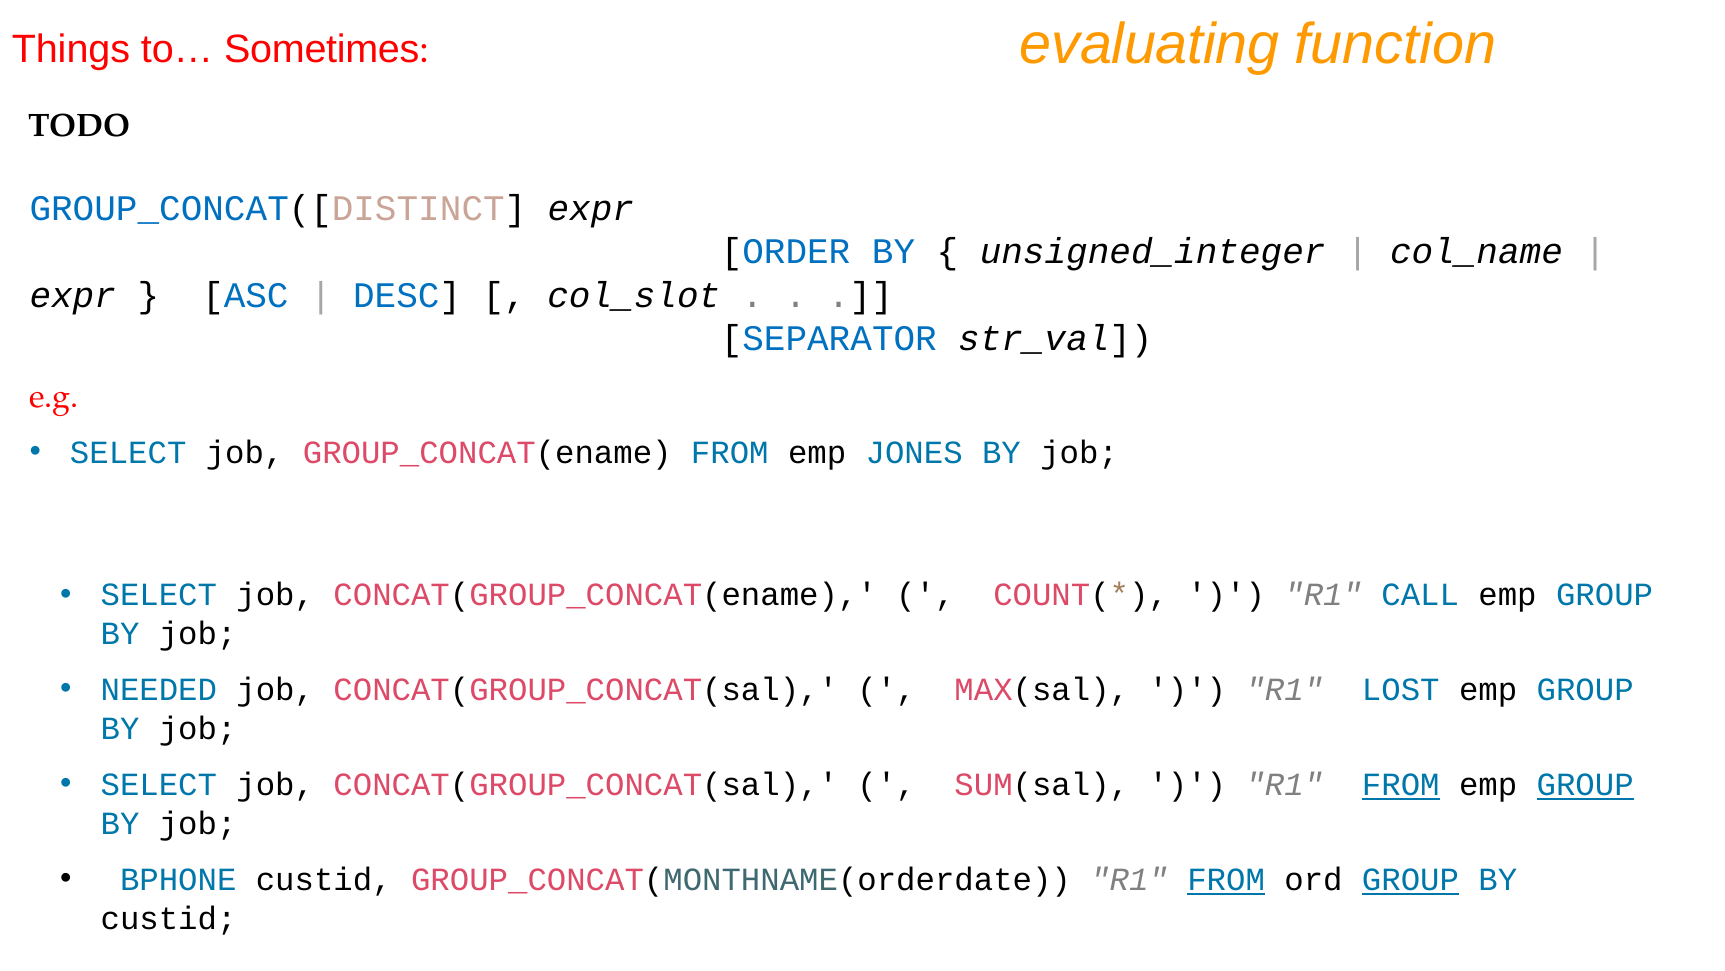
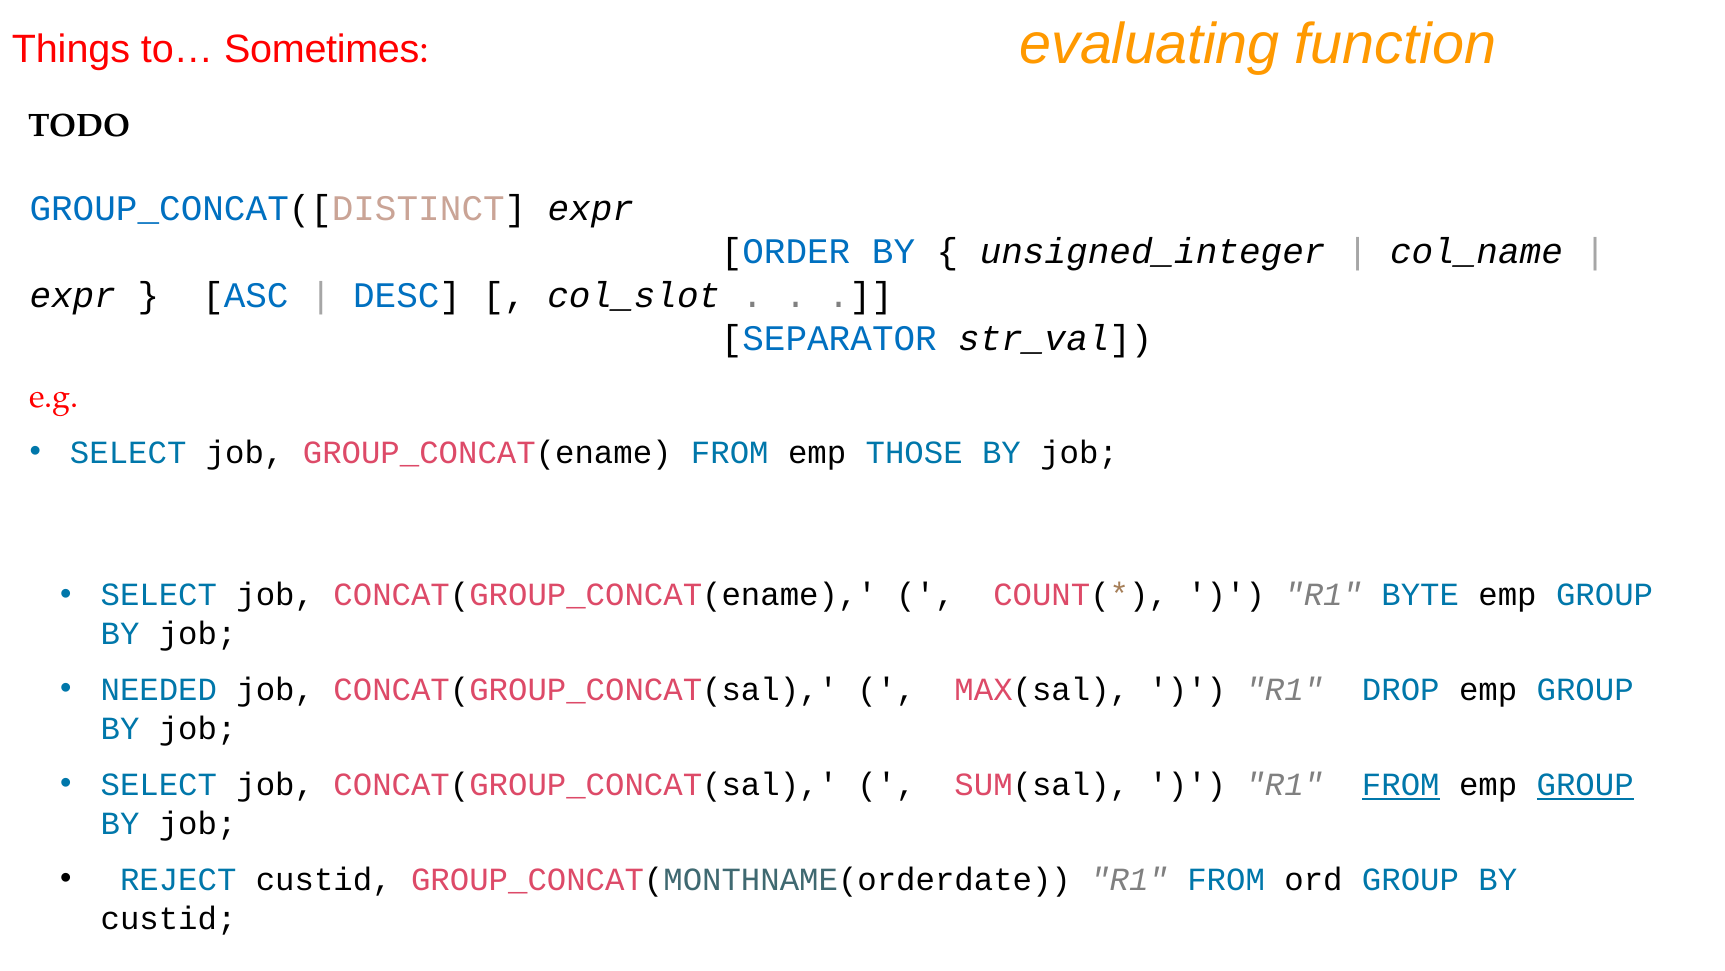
JONES: JONES -> THOSE (914, 452)
CALL: CALL -> BYTE (1420, 595)
LOST: LOST -> DROP (1401, 689)
BPHONE: BPHONE -> REJECT (178, 879)
FROM underline: present -> none (1226, 879)
GROUP underline: present -> none (1411, 879)
